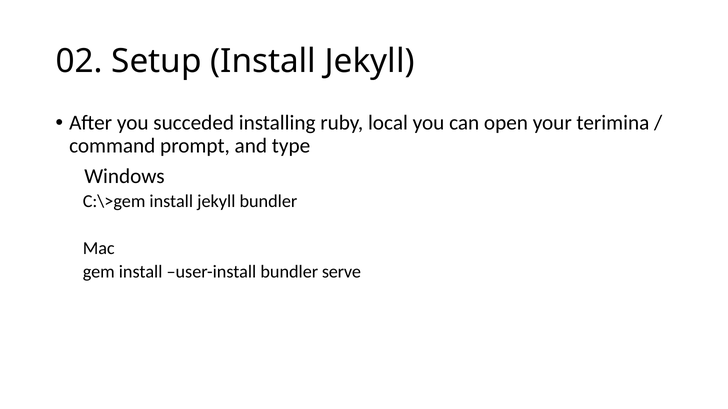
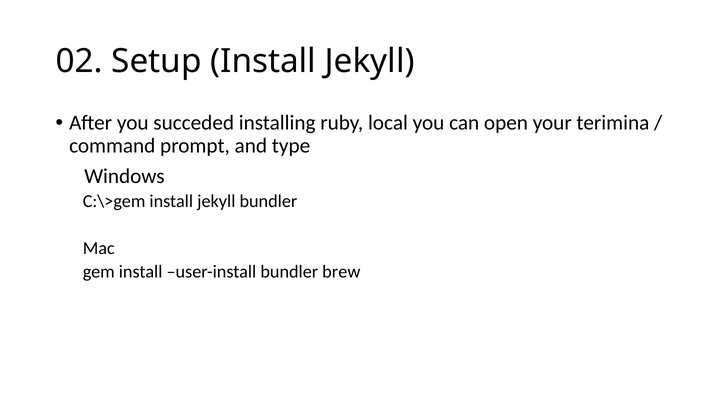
serve: serve -> brew (341, 272)
